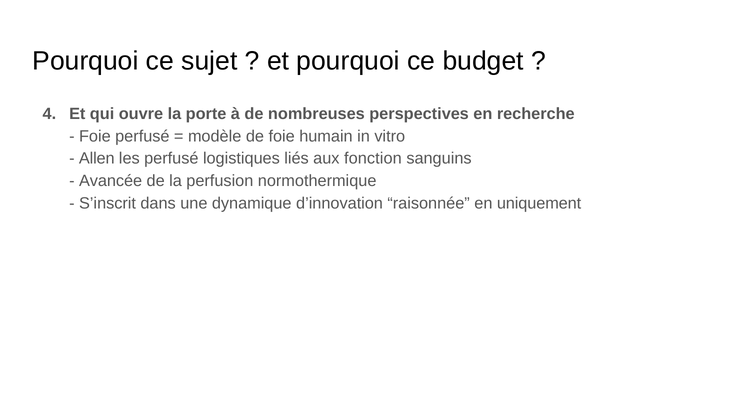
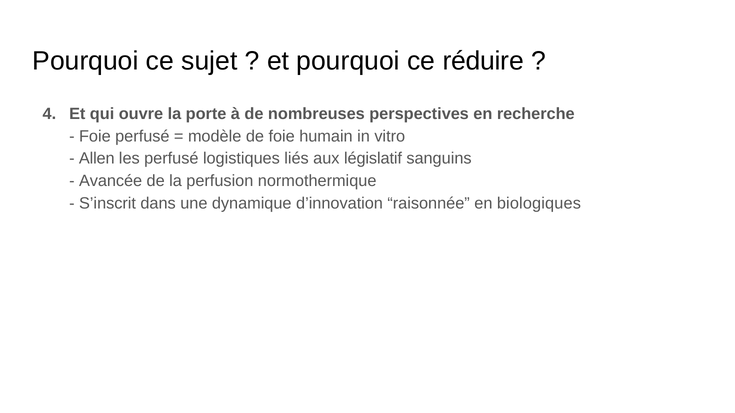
budget: budget -> réduire (483, 61)
fonction: fonction -> législatif (373, 159)
uniquement: uniquement -> biologiques (539, 204)
